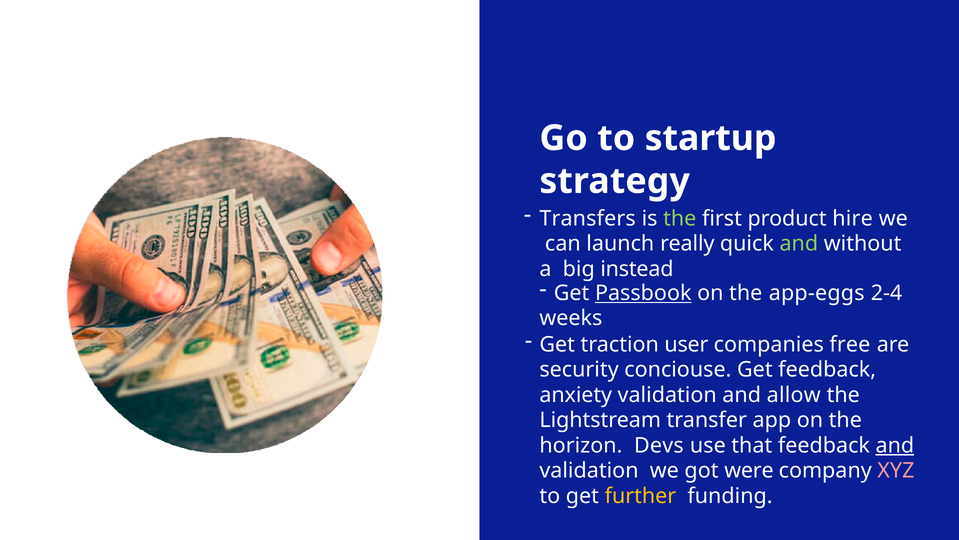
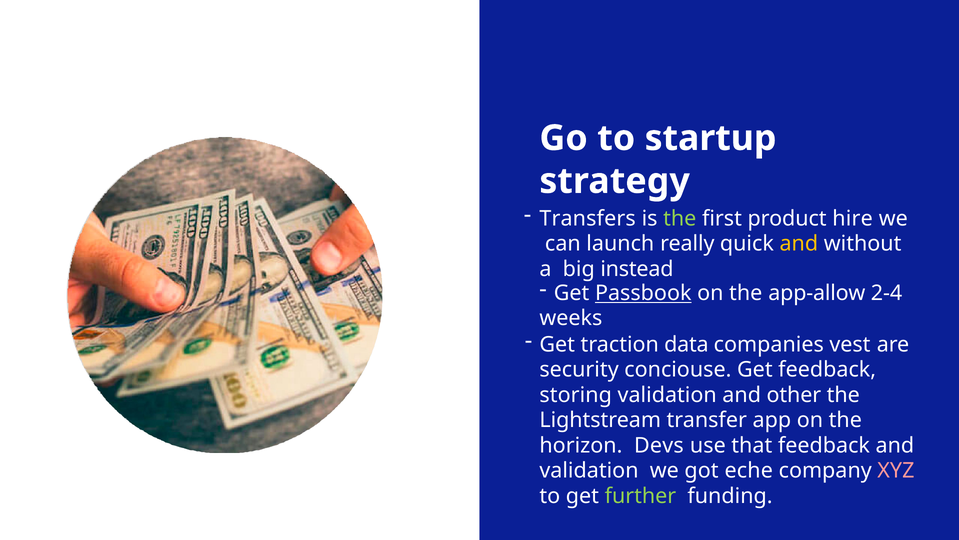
and colour: light green -> yellow (799, 244)
app-eggs: app-eggs -> app-allow (817, 293)
user: user -> data (686, 344)
free: free -> vest (850, 344)
anxiety: anxiety -> storing (576, 395)
allow: allow -> other (794, 395)
and underline: present -> none (895, 445)
were: were -> eche (749, 470)
further colour: yellow -> light green (640, 496)
